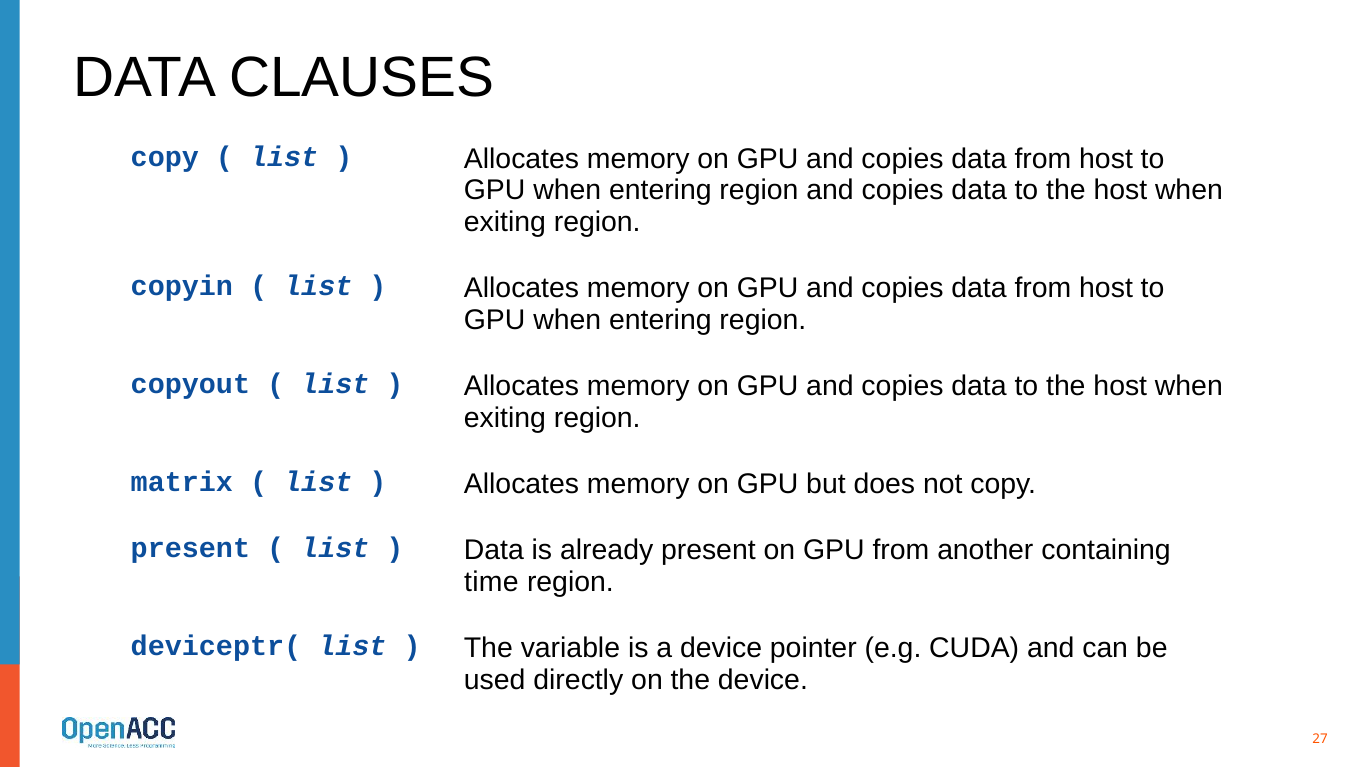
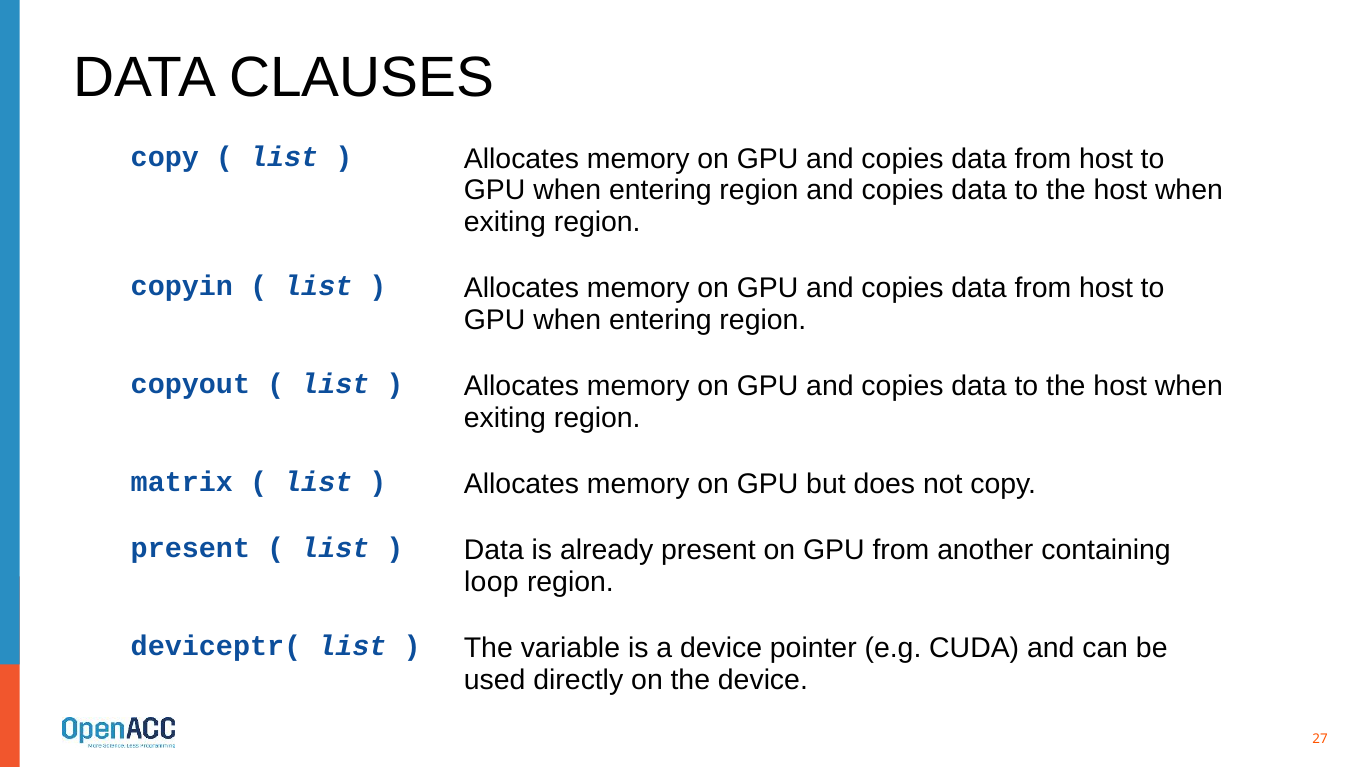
time: time -> loop (491, 582)
